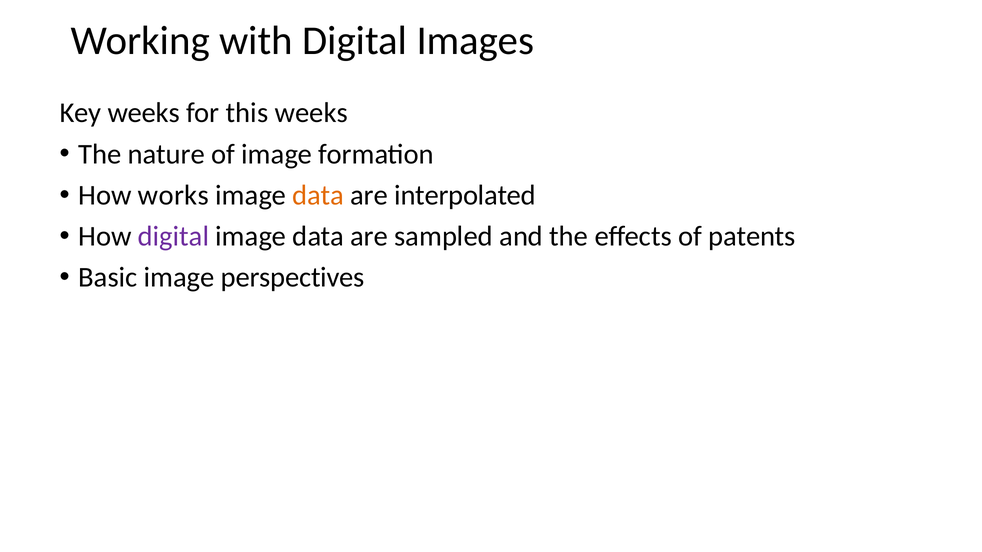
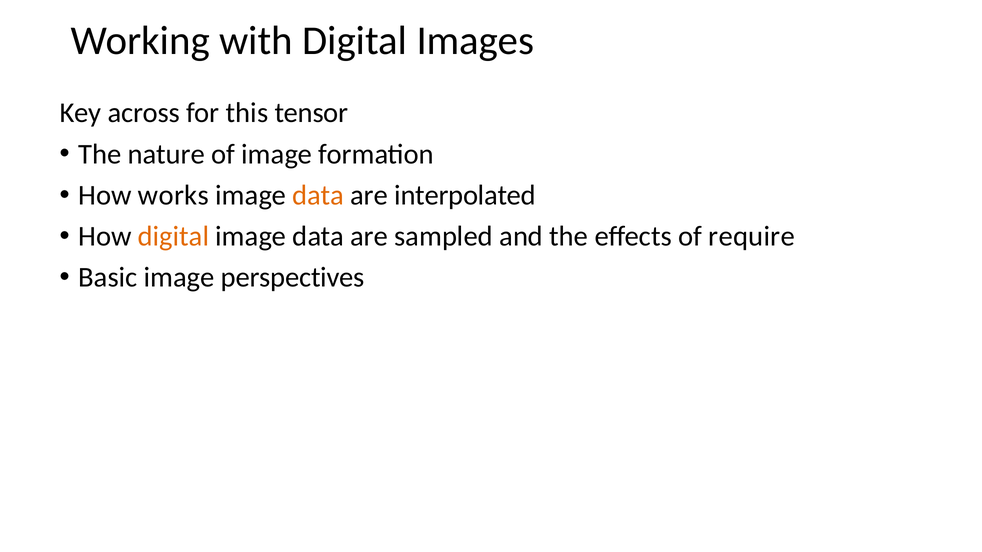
Key weeks: weeks -> across (144, 113)
this weeks: weeks -> tensor (311, 113)
digital colour: purple -> orange (174, 237)
patents: patents -> require (752, 237)
